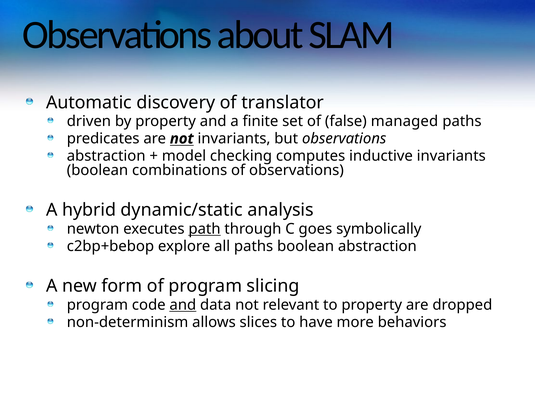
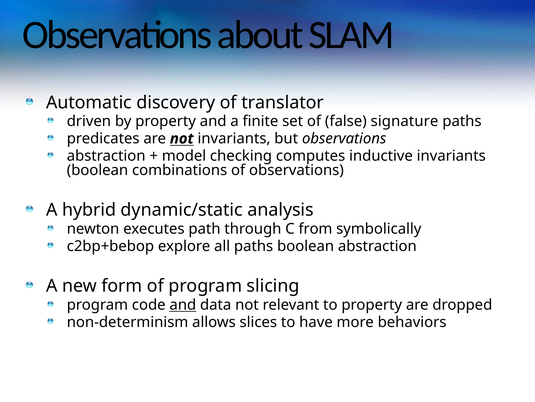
managed: managed -> signature (404, 121)
path underline: present -> none (204, 228)
goes: goes -> from (315, 228)
